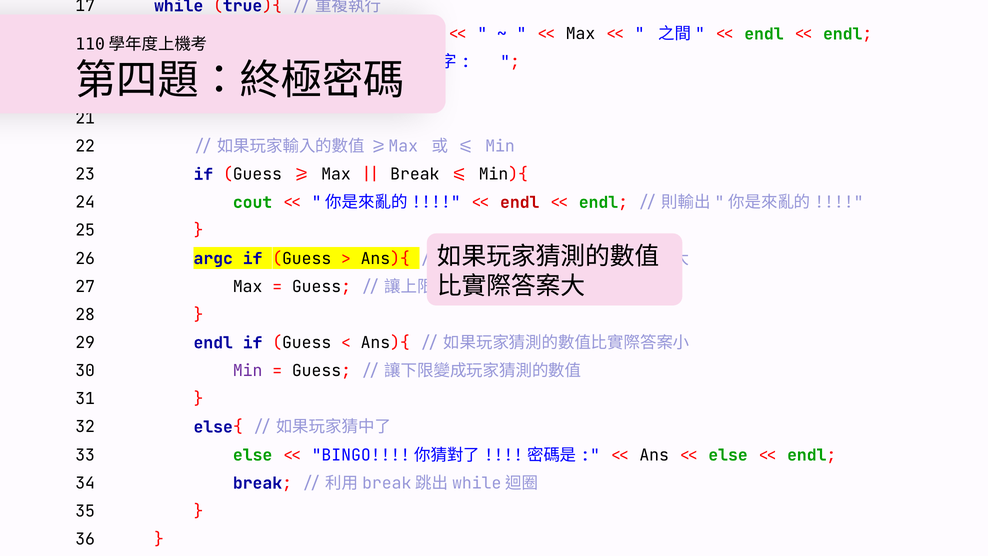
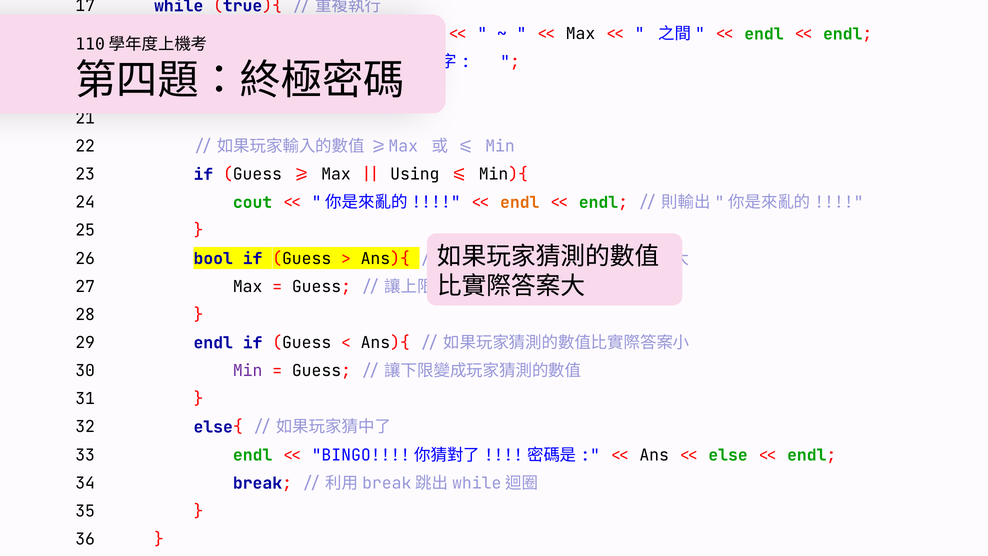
Break: Break -> Using (415, 174)
endl colour: red -> orange (520, 202)
26 argc: argc -> bool (213, 258)
33 else: else -> endl (253, 455)
